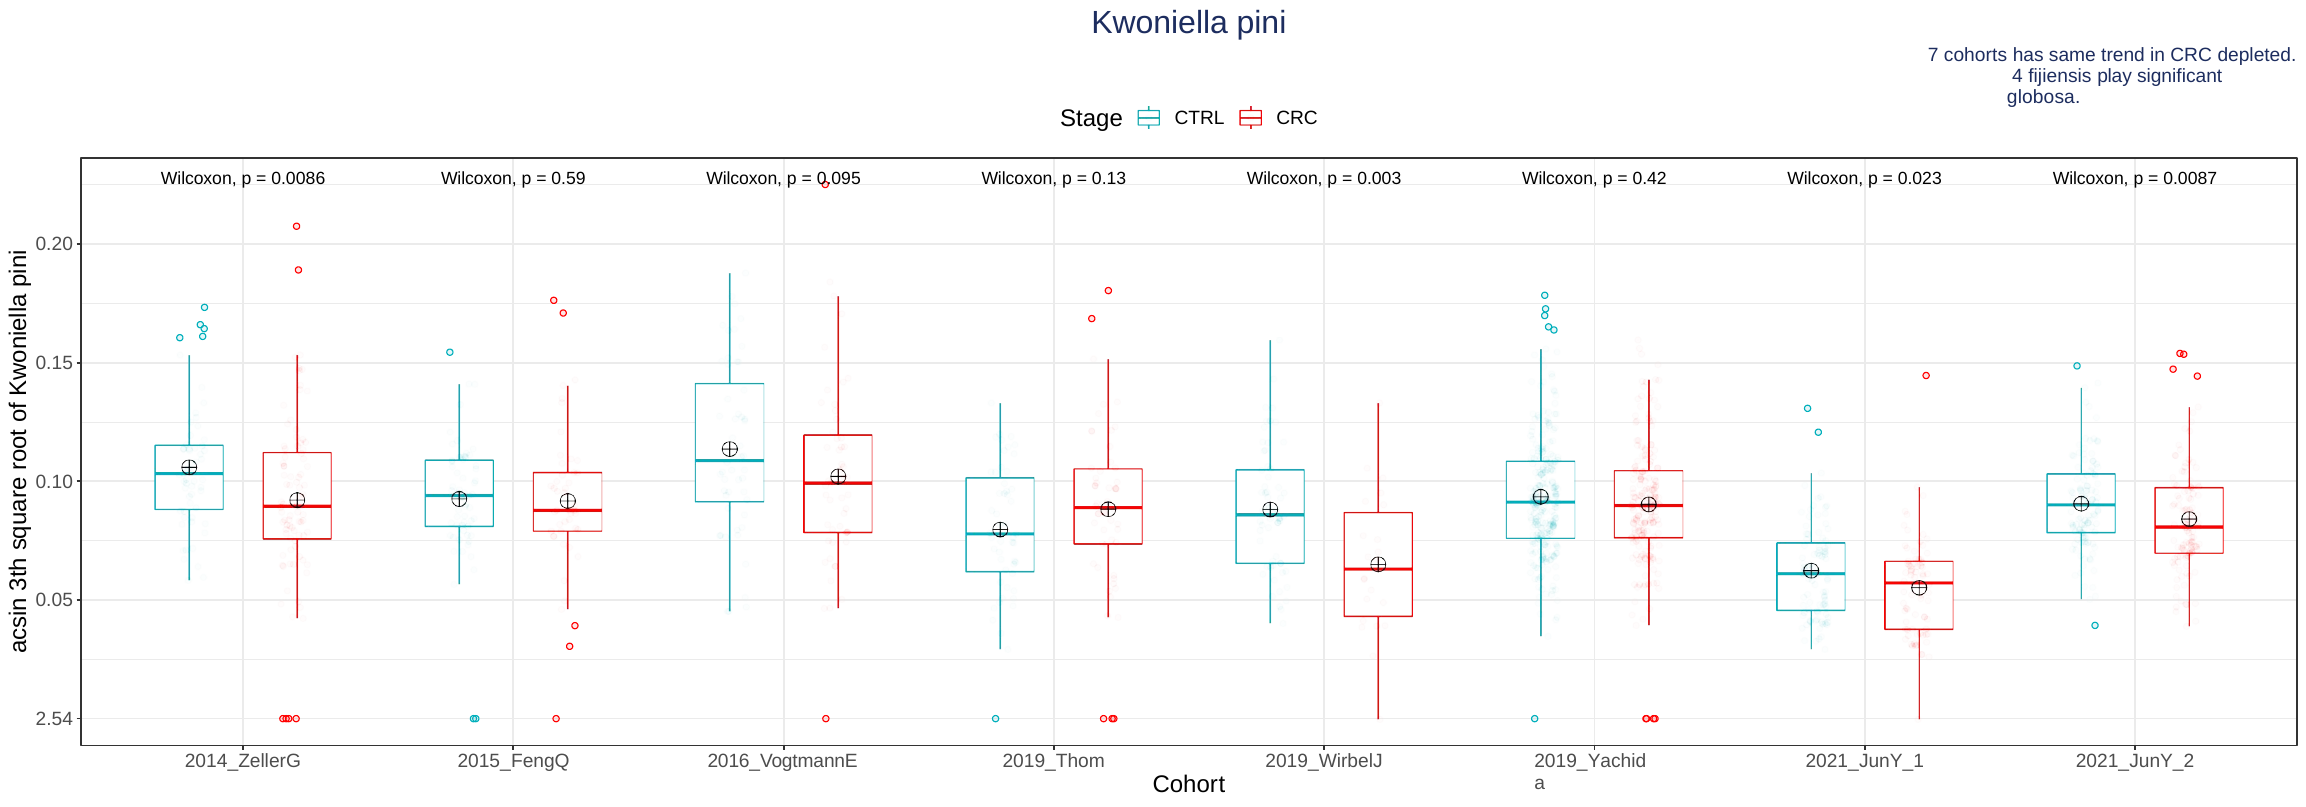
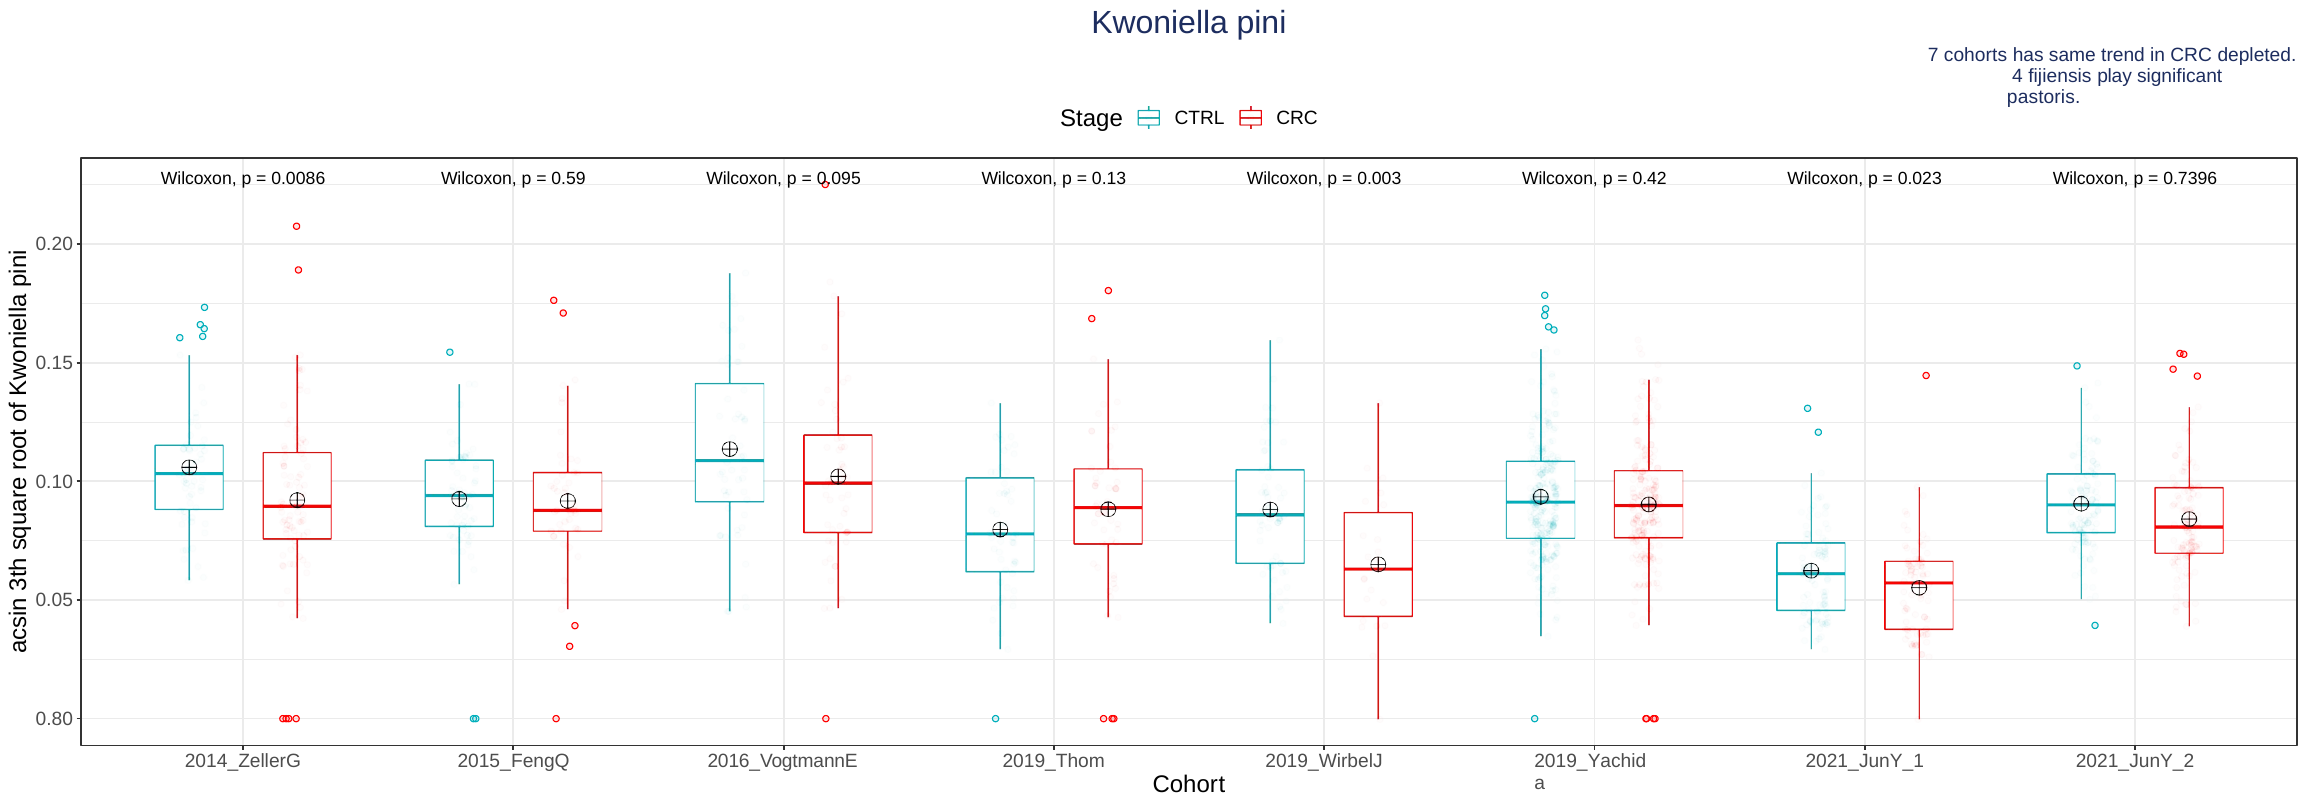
globosa: globosa -> pastoris (2044, 97)
0.0087: 0.0087 -> 0.7396 (2190, 179)
2.54: 2.54 -> 0.80 (54, 719)
